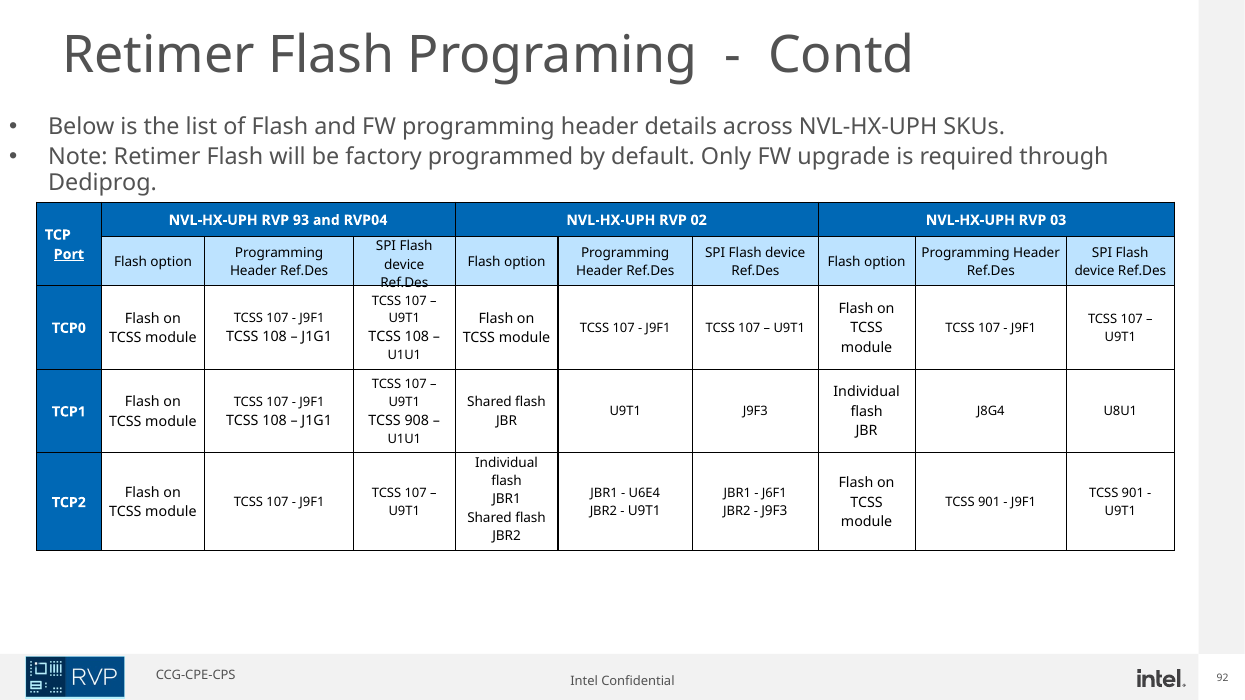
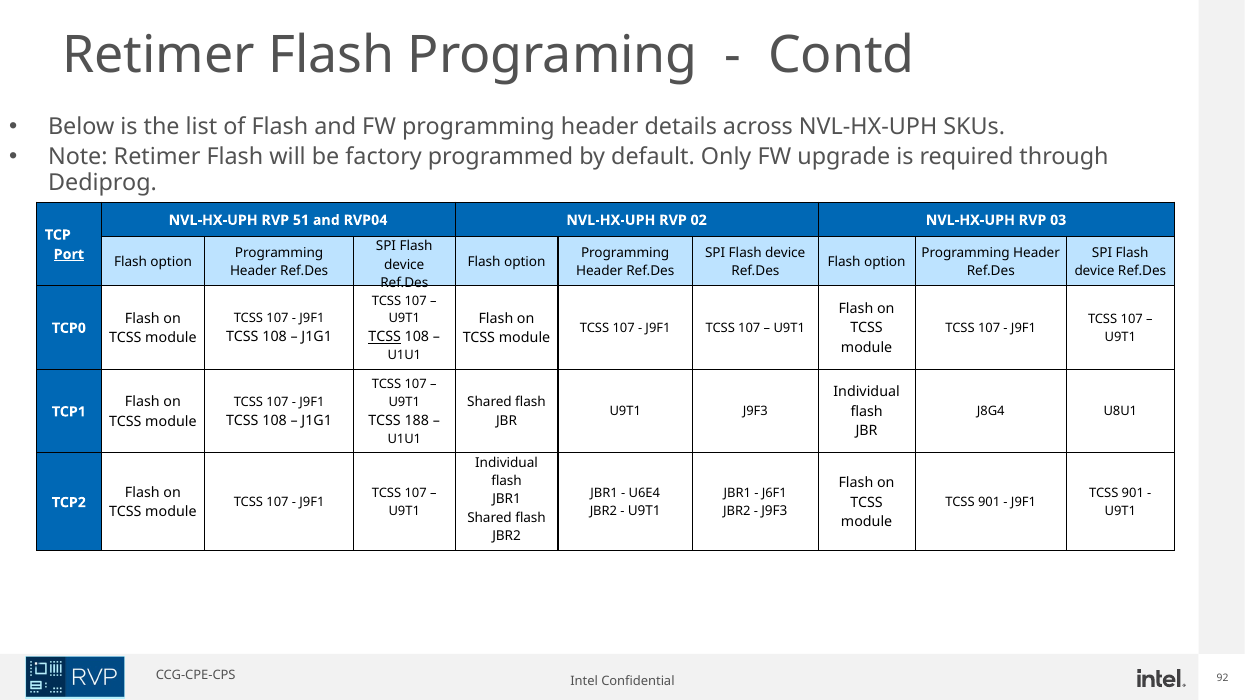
93: 93 -> 51 (301, 220)
TCSS underline: none -> present (385, 337)
908: 908 -> 188 (417, 421)
